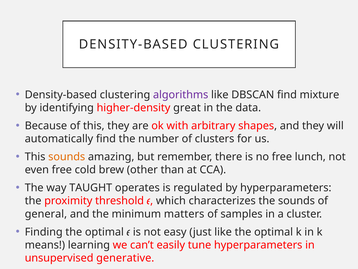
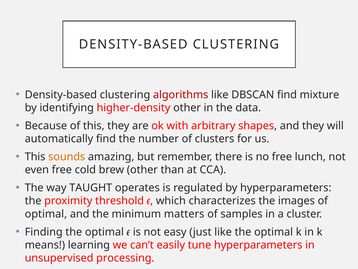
algorithms colour: purple -> red (181, 95)
higher-density great: great -> other (187, 108)
the sounds: sounds -> images (296, 201)
general: general -> optimal (46, 214)
generative: generative -> processing (125, 258)
